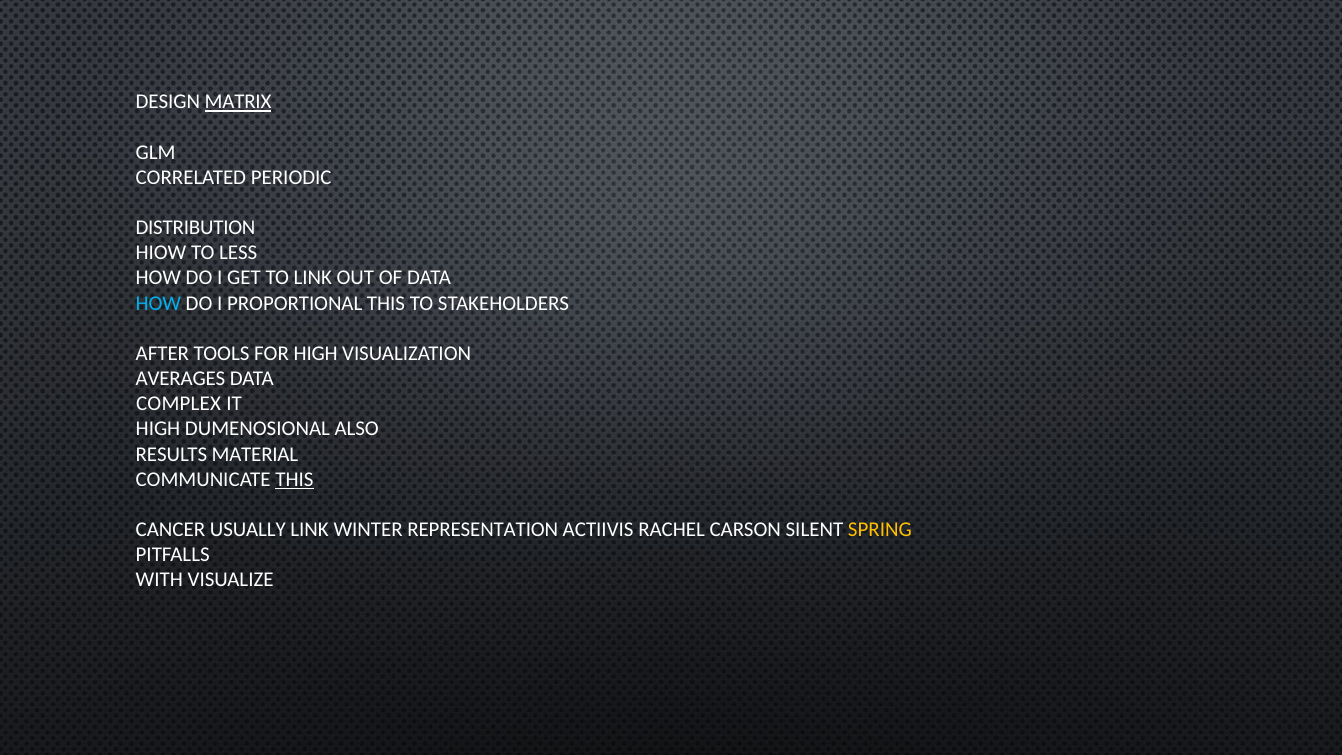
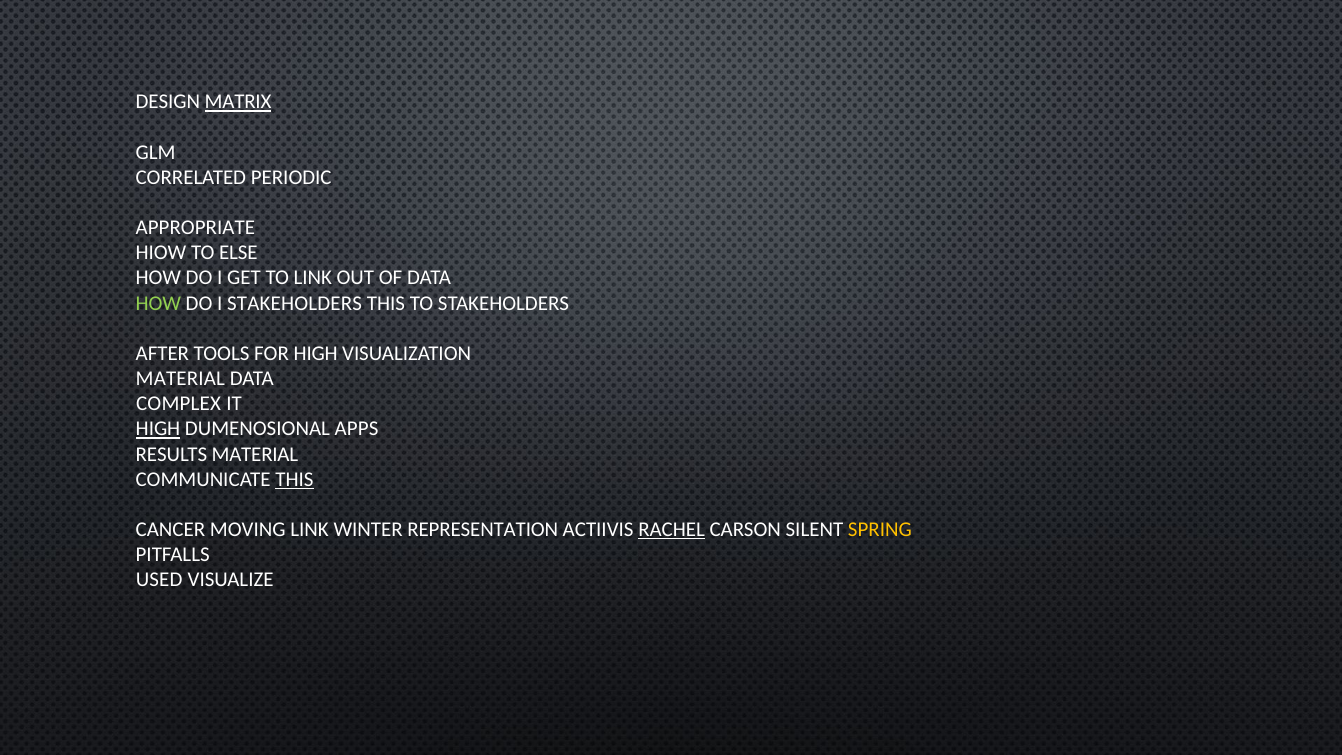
DISTRIBUTION: DISTRIBUTION -> APPROPRIATE (195, 228)
LESS: LESS -> ELSE (238, 253)
HOW colour: light blue -> light green (158, 303)
I PROPORTIONAL: PROPORTIONAL -> STAKEHOLDERS (295, 303)
AVERAGES: AVERAGES -> MATERIAL (180, 379)
HIGH underline: none -> present (158, 429)
ALSO: ALSO -> APPS (357, 429)
USUALLY: USUALLY -> MOVING (248, 530)
RACHEL underline: none -> present (672, 530)
WITH: WITH -> USED (159, 580)
